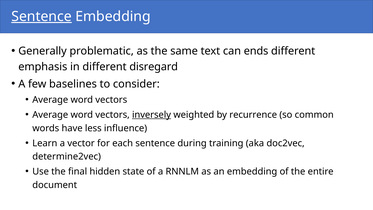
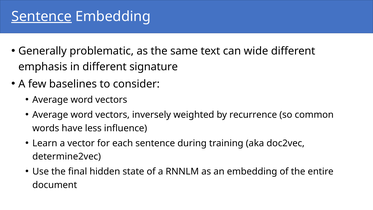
ends: ends -> wide (256, 51)
disregard: disregard -> signature (154, 67)
inversely underline: present -> none (152, 115)
